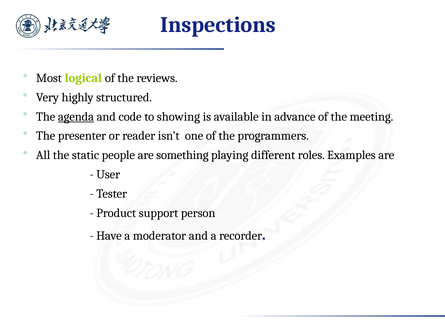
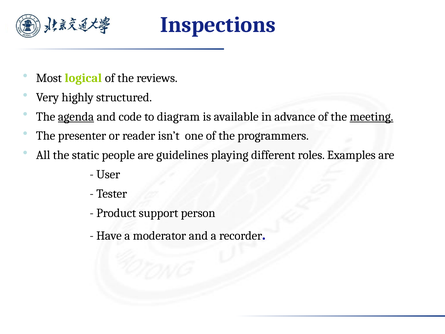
showing: showing -> diagram (178, 117)
meeting underline: none -> present (371, 117)
something: something -> guidelines (182, 155)
